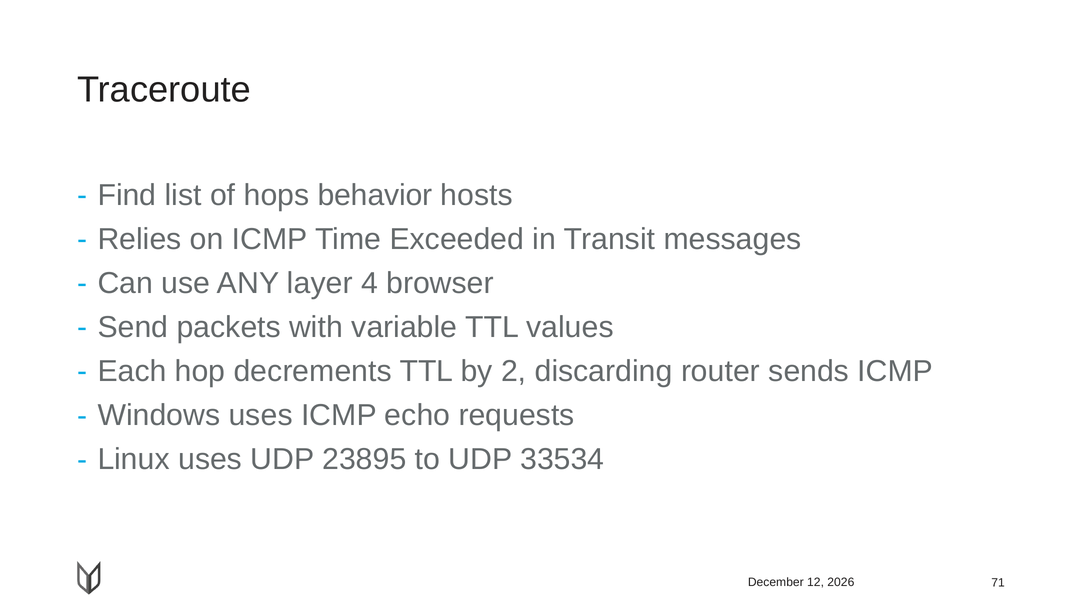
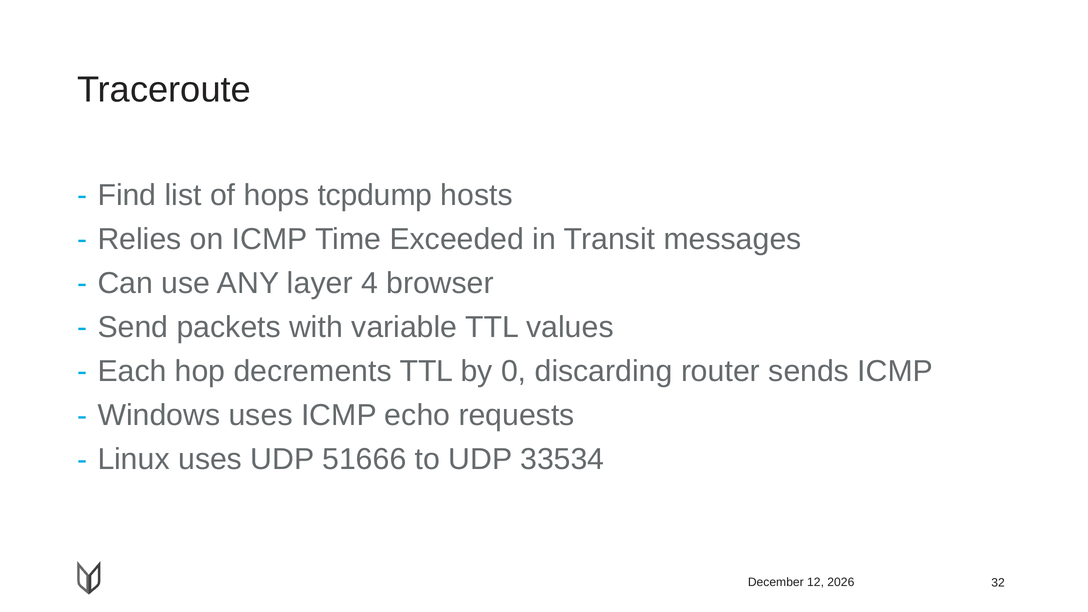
behavior: behavior -> tcpdump (375, 195)
2: 2 -> 0 (514, 371)
23895: 23895 -> 51666 (364, 459)
71: 71 -> 32 (998, 583)
